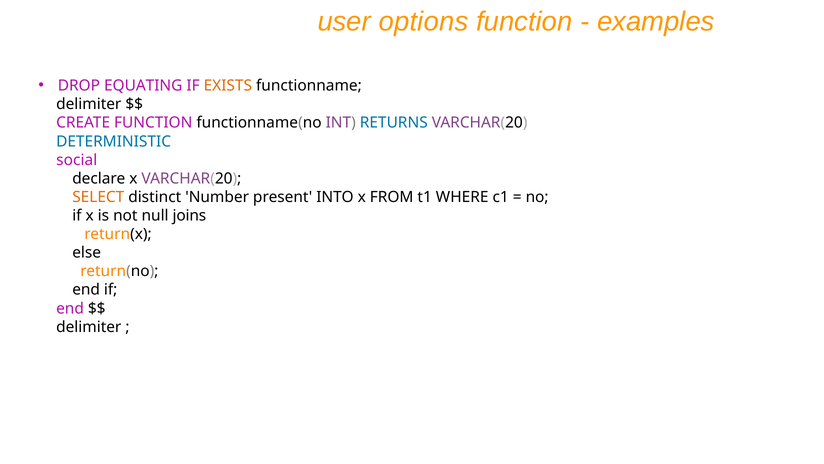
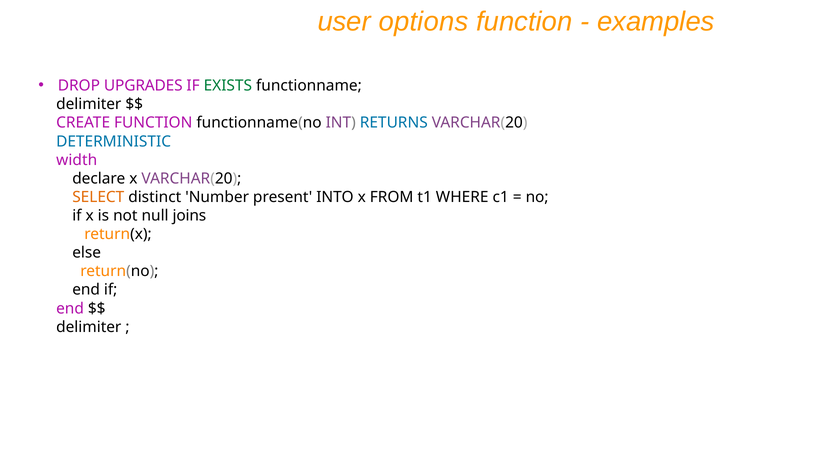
EQUATING: EQUATING -> UPGRADES (143, 86)
EXISTS colour: orange -> green (228, 86)
social: social -> width (77, 160)
